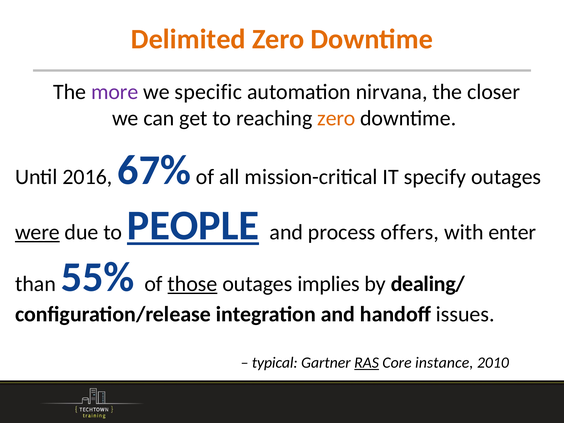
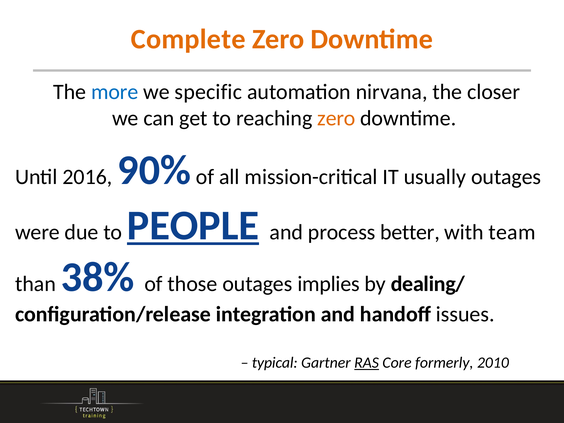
Delimited: Delimited -> Complete (188, 39)
more colour: purple -> blue (115, 92)
67%: 67% -> 90% (154, 170)
specify: specify -> usually (435, 177)
were underline: present -> none (37, 232)
offers: offers -> better (410, 232)
enter: enter -> team (512, 232)
55%: 55% -> 38% (98, 277)
those underline: present -> none (192, 284)
instance: instance -> formerly (444, 363)
